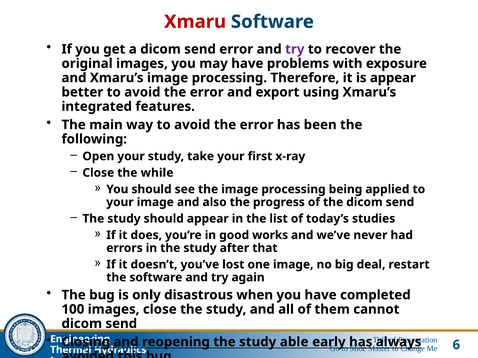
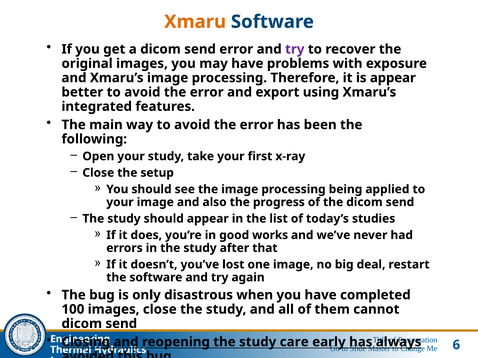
Xmaru colour: red -> orange (195, 22)
while: while -> setup (157, 173)
able: able -> care (294, 342)
